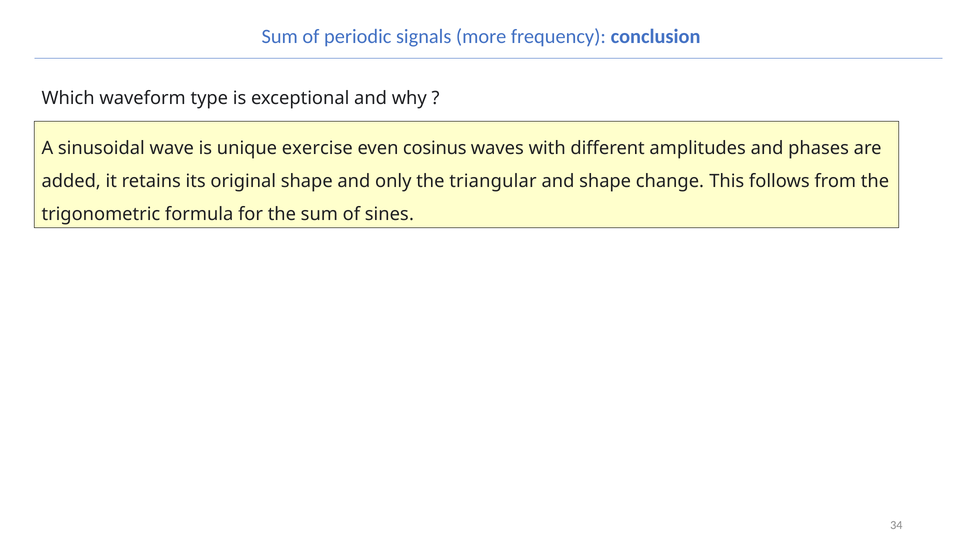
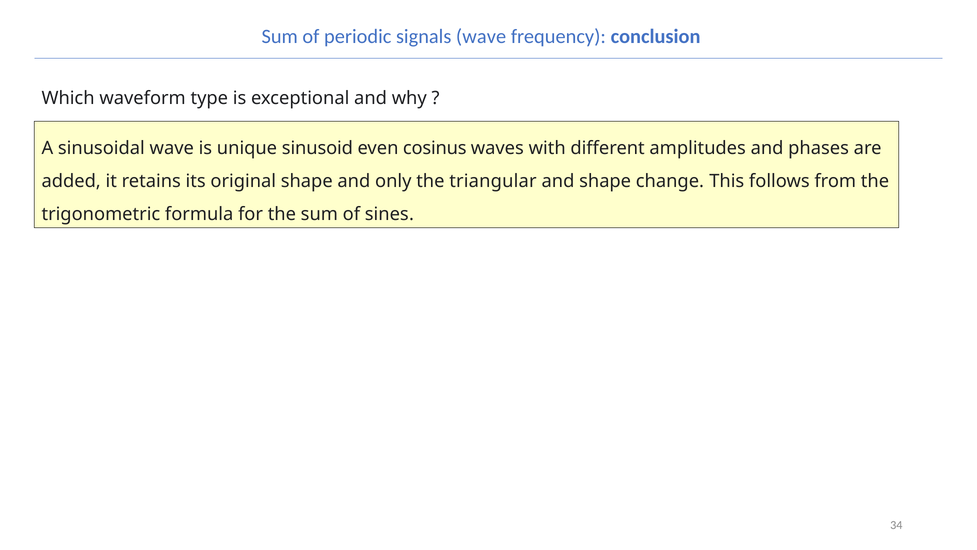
signals more: more -> wave (481, 36)
exercise: exercise -> sinusoid (317, 148)
